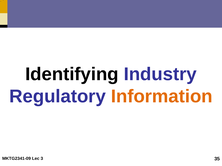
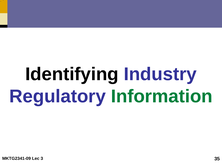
Information colour: orange -> green (162, 97)
